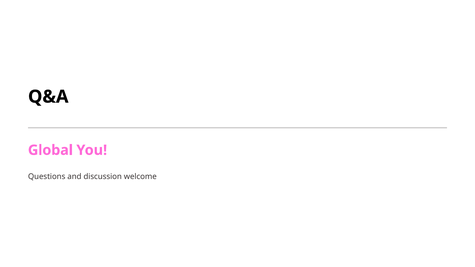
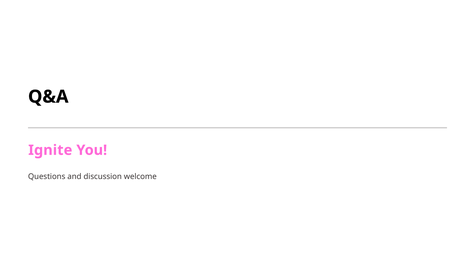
Global: Global -> Ignite (50, 150)
